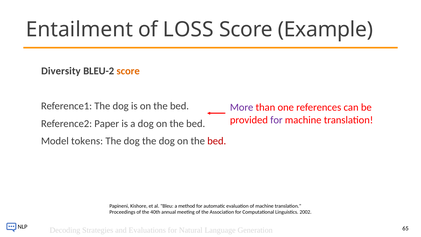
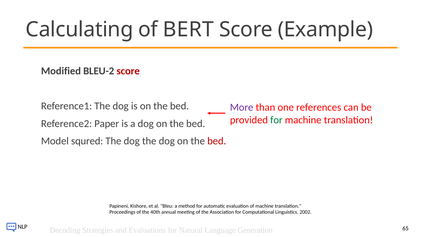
Entailment: Entailment -> Calculating (80, 30)
LOSS: LOSS -> BERT (188, 30)
Diversity: Diversity -> Modified (61, 71)
score colour: orange -> red (128, 71)
for colour: purple -> green (276, 120)
tokens: tokens -> squred (87, 141)
